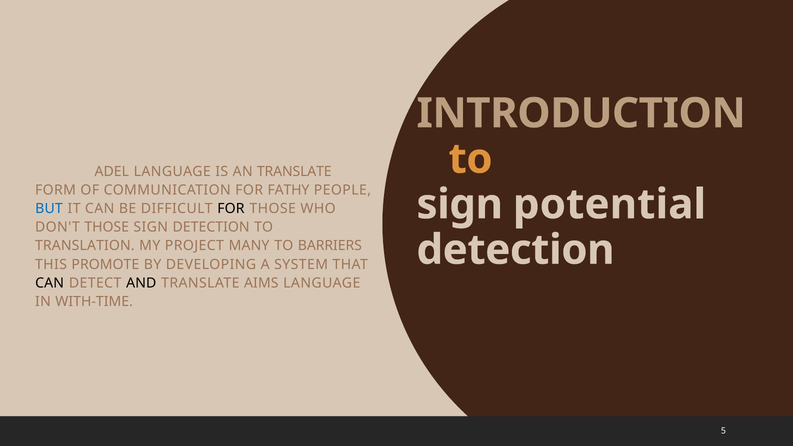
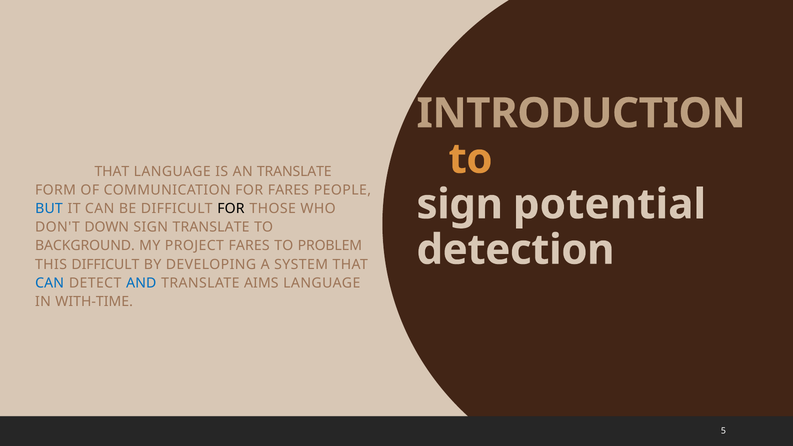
ADEL: ADEL -> THAT (112, 172)
FOR FATHY: FATHY -> FARES (288, 190)
DON'T THOSE: THOSE -> DOWN (107, 227)
SIGN DETECTION: DETECTION -> TRANSLATE (211, 227)
TRANSLATION: TRANSLATION -> BACKGROUND (85, 246)
PROJECT MANY: MANY -> FARES (249, 246)
BARRIERS: BARRIERS -> PROBLEM (330, 246)
THIS PROMOTE: PROMOTE -> DIFFICULT (105, 264)
CAN colour: black -> blue (50, 283)
AND colour: black -> blue (141, 283)
